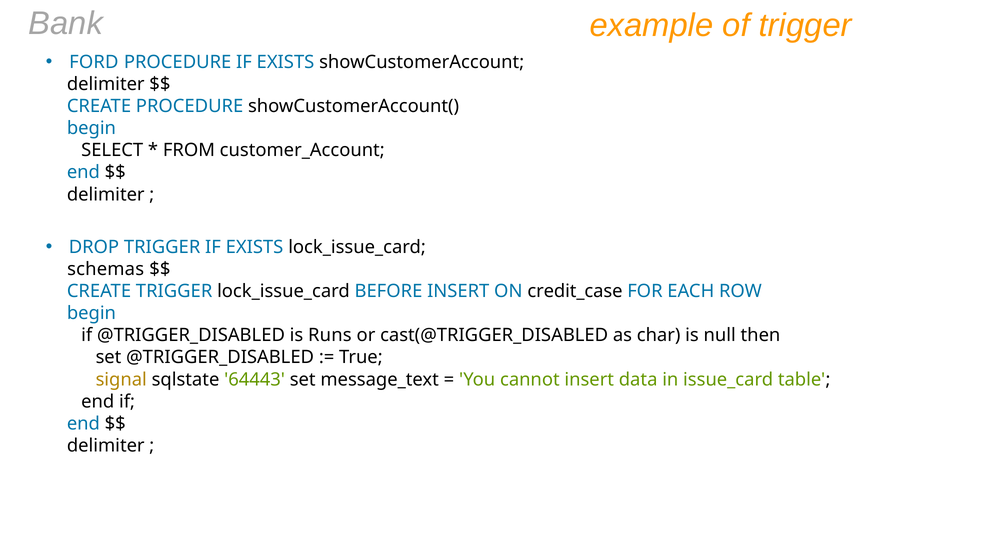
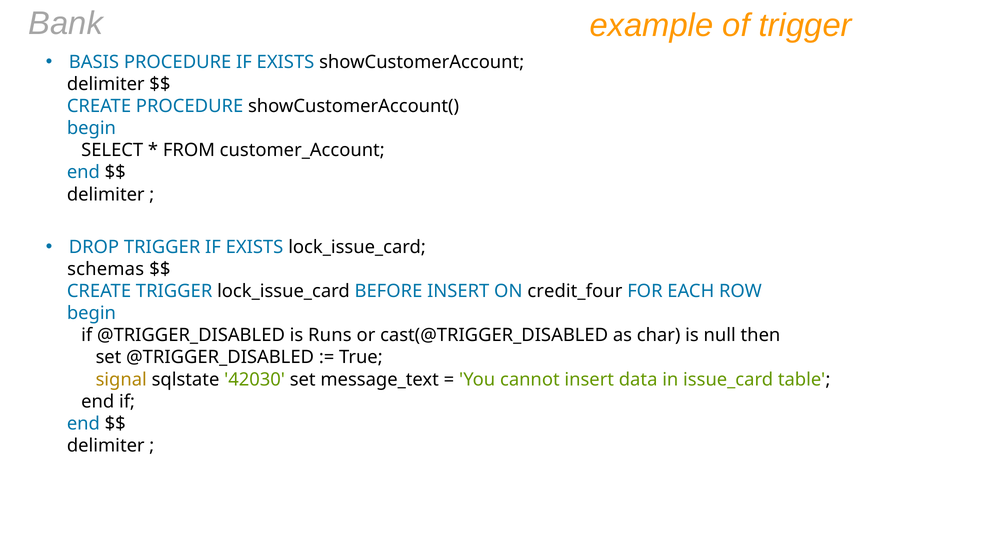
FORD: FORD -> BASIS (94, 62)
credit_case: credit_case -> credit_four (575, 291)
64443: 64443 -> 42030 (255, 380)
